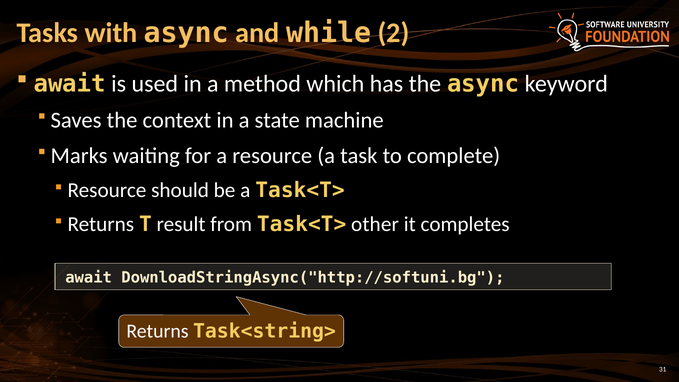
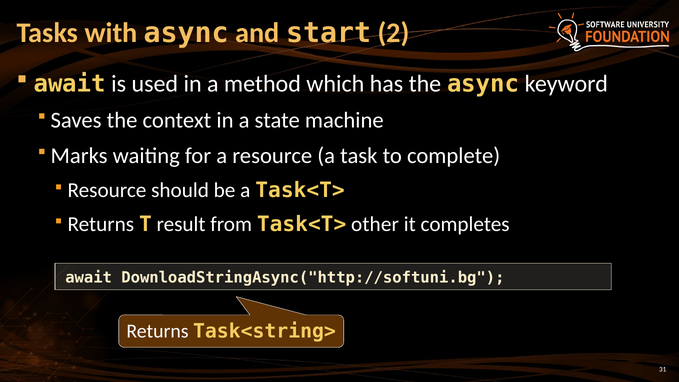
while: while -> start (329, 33)
